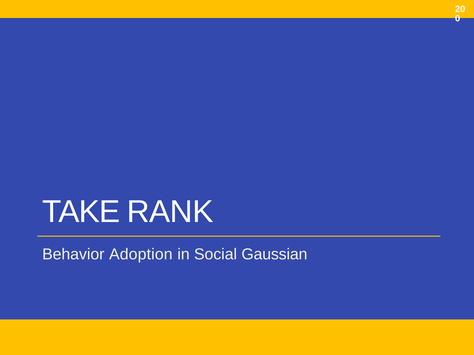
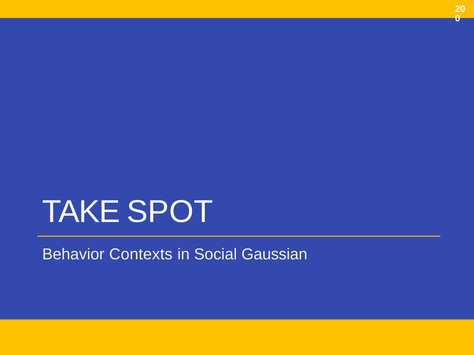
RANK: RANK -> SPOT (170, 212)
Adoption: Adoption -> Contexts (141, 255)
